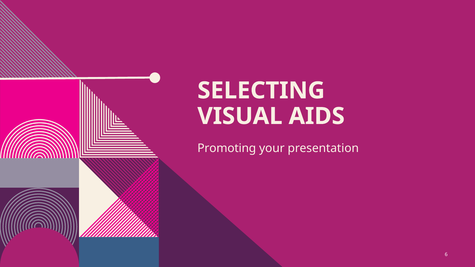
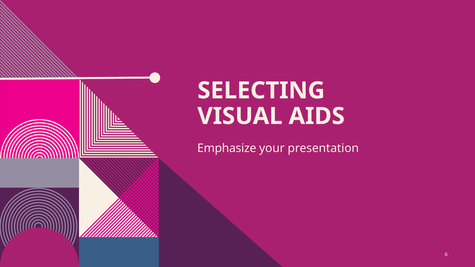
Promoting: Promoting -> Emphasize (227, 148)
